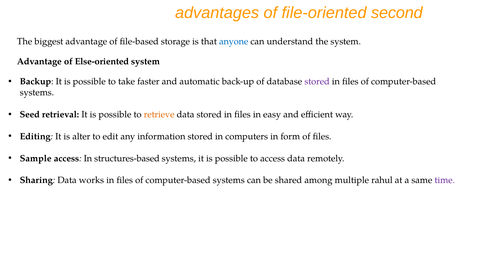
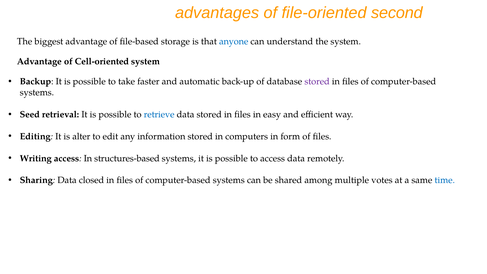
Else-oriented: Else-oriented -> Cell-oriented (102, 61)
retrieve colour: orange -> blue (159, 114)
Sample: Sample -> Writing (36, 158)
works: works -> closed (91, 180)
rahul: rahul -> votes (382, 180)
time colour: purple -> blue (445, 180)
